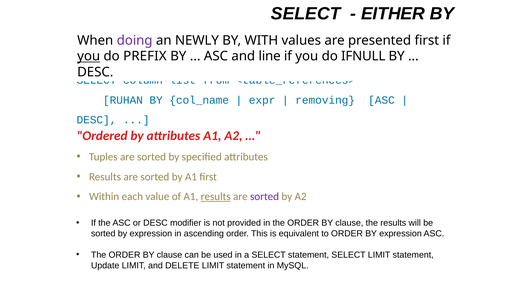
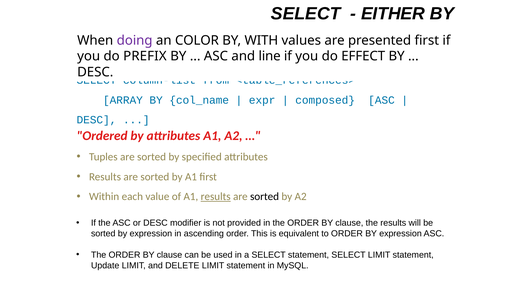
NEWLY: NEWLY -> COLOR (197, 40)
you underline: present -> none (89, 56)
IFNULL: IFNULL -> EFFECT (363, 56)
RUHAN: RUHAN -> ARRAY (123, 100)
removing: removing -> composed (325, 100)
sorted colour: purple -> black (265, 196)
